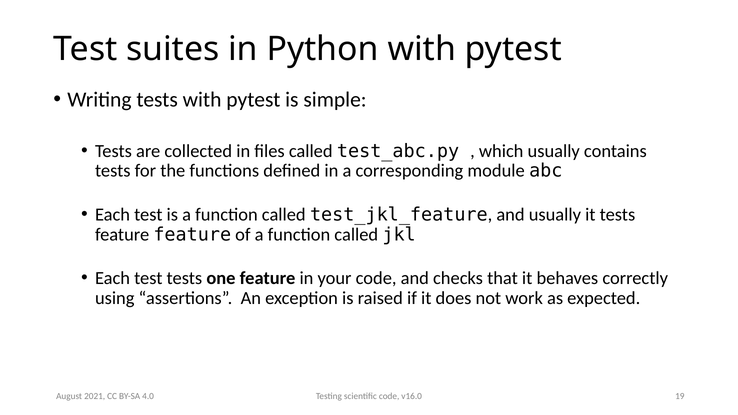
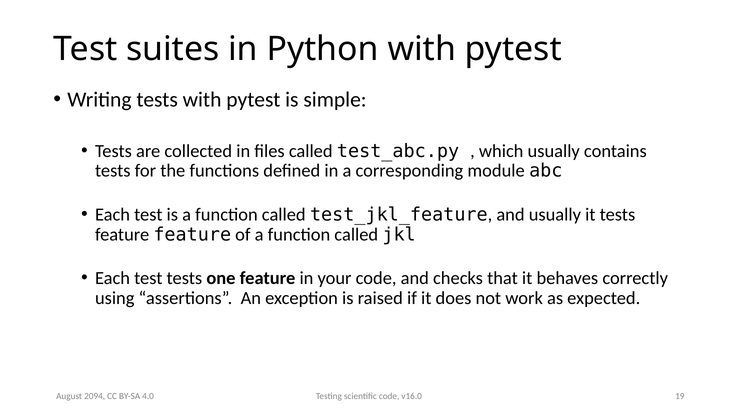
2021: 2021 -> 2094 (95, 396)
